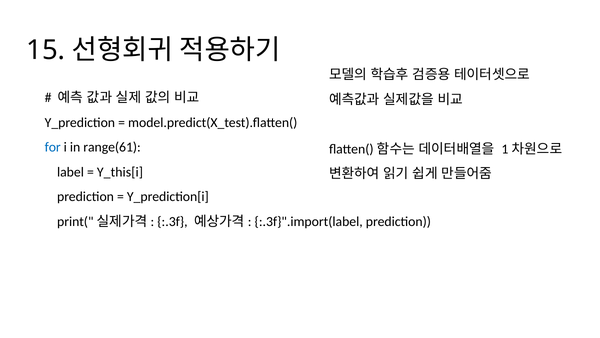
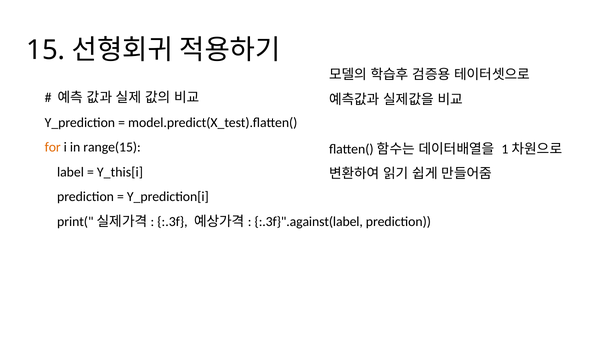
for colour: blue -> orange (53, 147)
range(61: range(61 -> range(15 (112, 147)
:.3f}".import(label: :.3f}".import(label -> :.3f}".against(label (309, 221)
